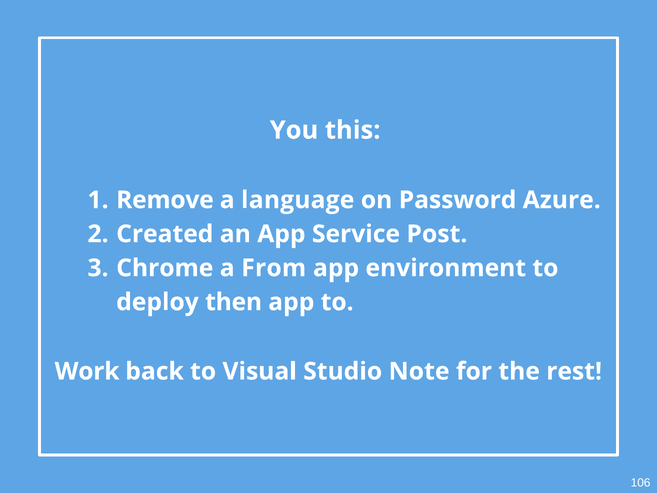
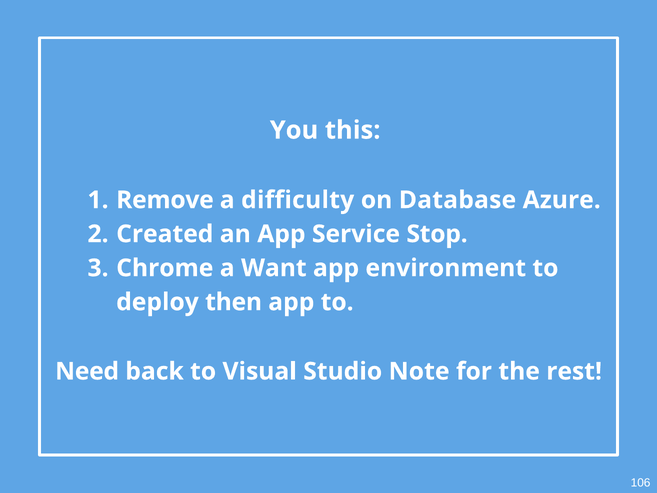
language: language -> difficulty (298, 200)
Password: Password -> Database (457, 200)
Post: Post -> Stop (437, 234)
From: From -> Want (274, 268)
Work: Work -> Need (87, 371)
